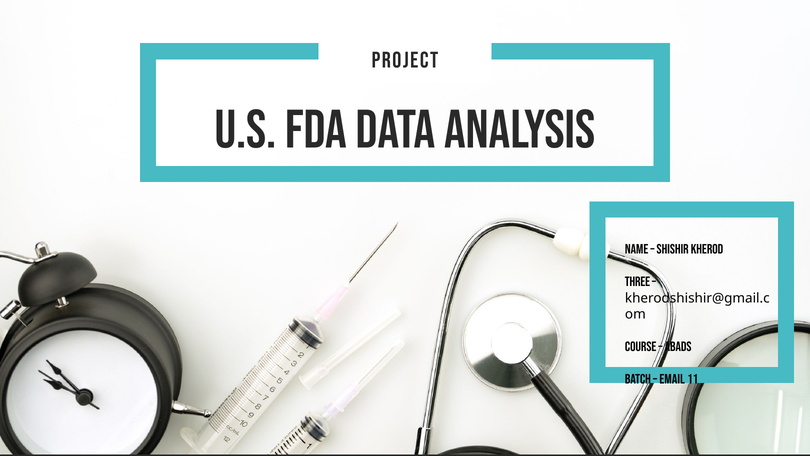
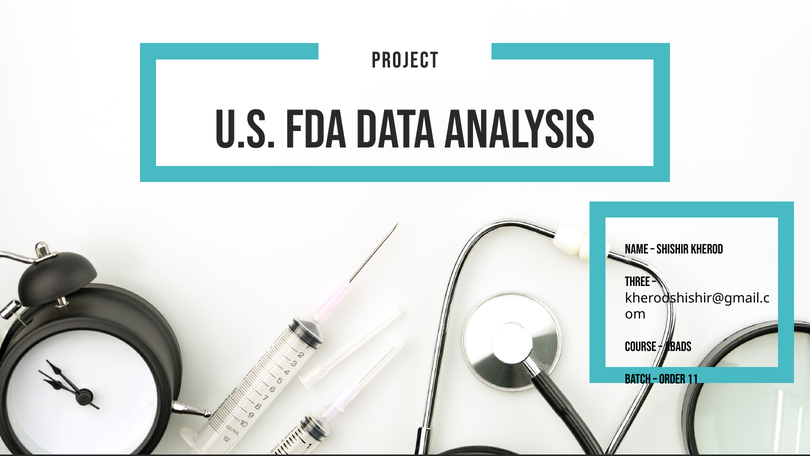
Email: Email -> Order (672, 379)
